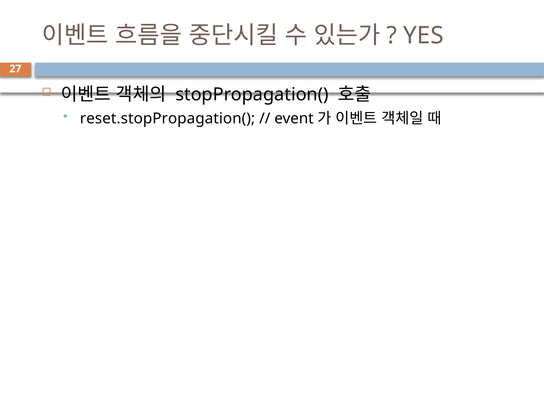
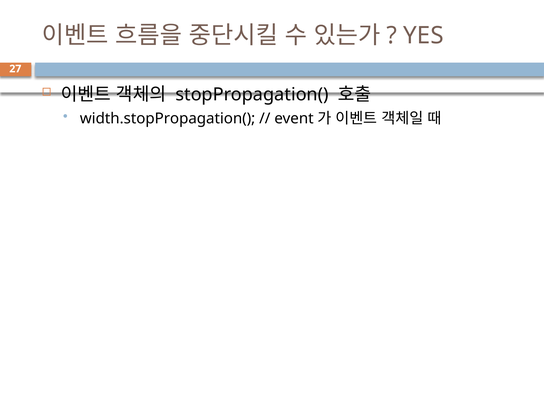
reset.stopPropagation(: reset.stopPropagation( -> width.stopPropagation( (168, 118)
